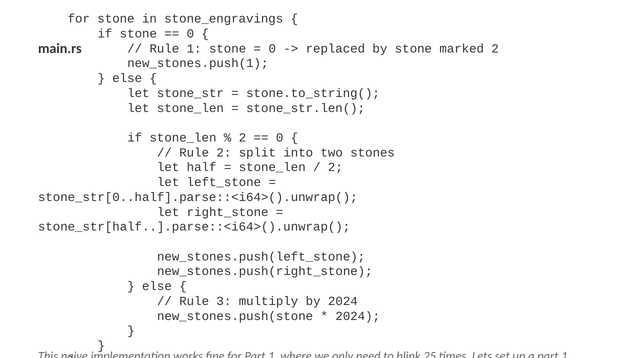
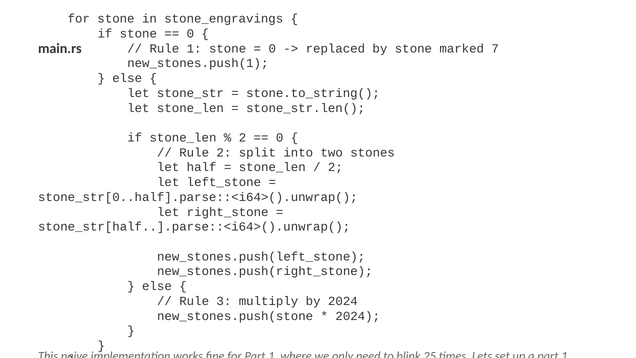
marked 2: 2 -> 7 (495, 48)
